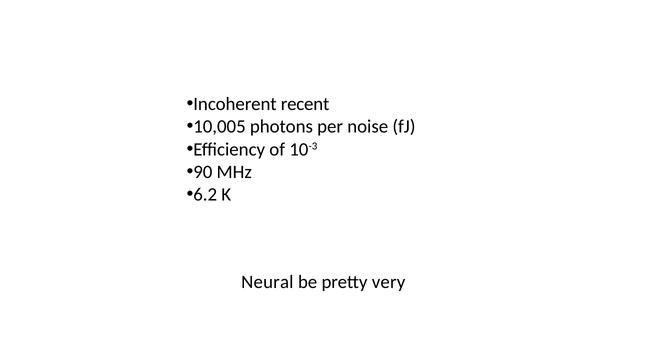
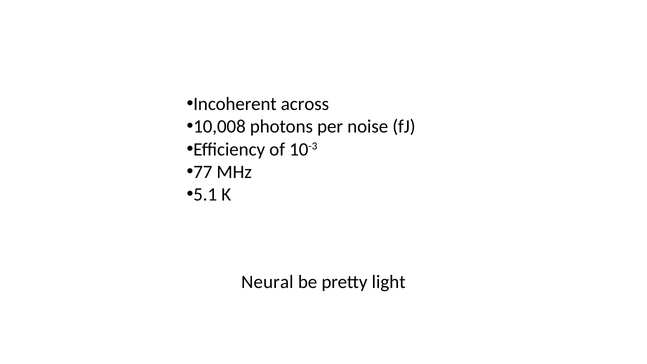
recent: recent -> across (305, 104)
10,005: 10,005 -> 10,008 (219, 127)
90: 90 -> 77 (203, 172)
6.2: 6.2 -> 5.1 (205, 195)
very: very -> light (389, 282)
